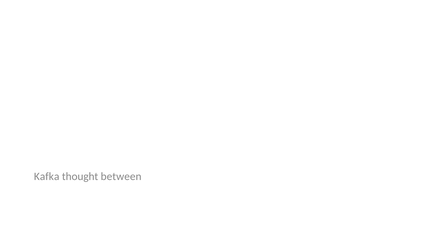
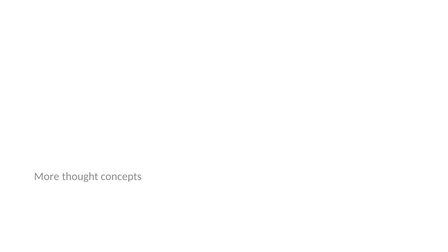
Kafka: Kafka -> More (47, 176)
between: between -> concepts (121, 176)
